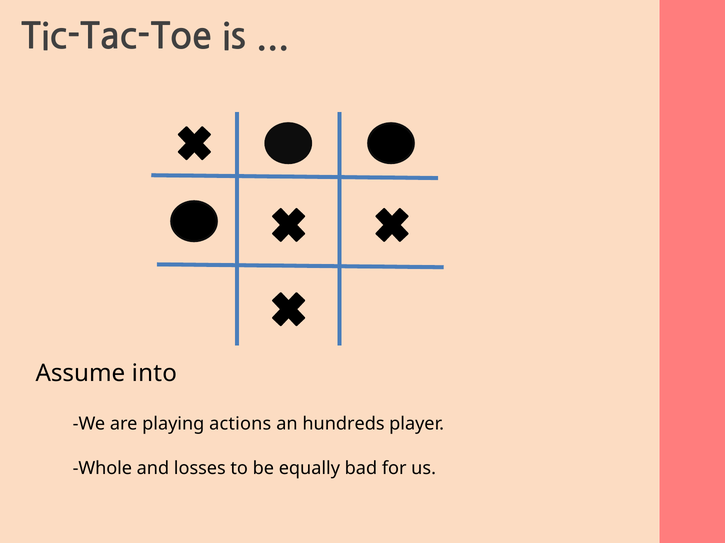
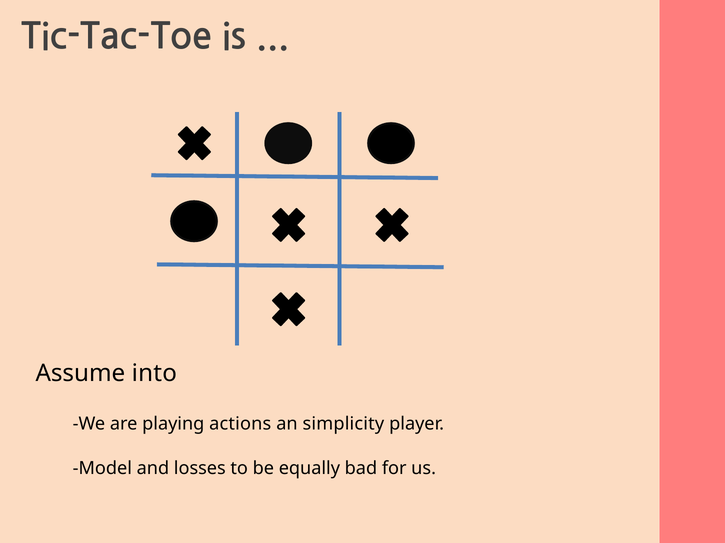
hundreds: hundreds -> simplicity (343, 425)
Whole: Whole -> Model (102, 469)
